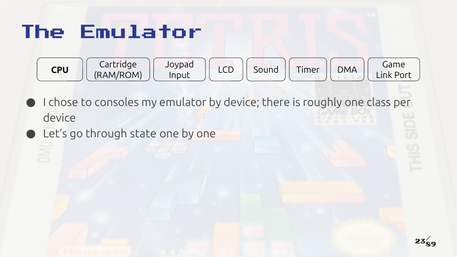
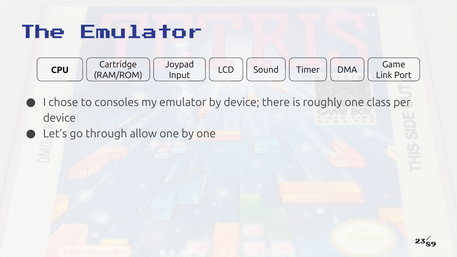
state: state -> allow (143, 134)
